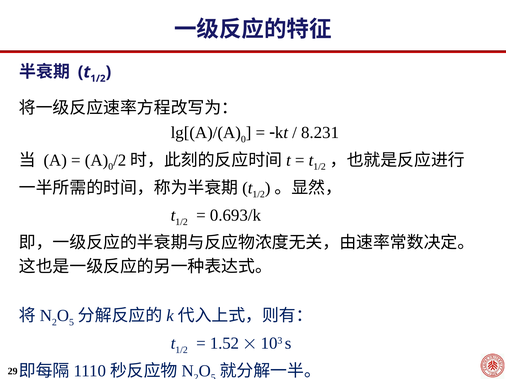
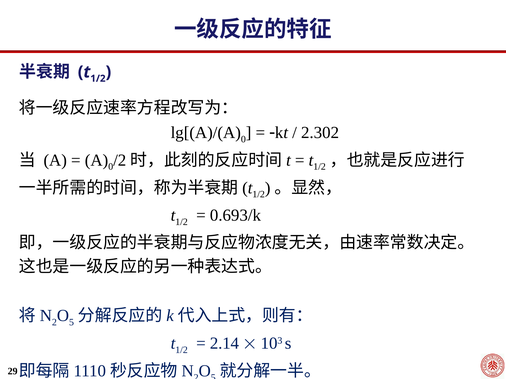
8.231: 8.231 -> 2.302 (320, 133)
1.52: 1.52 -> 2.14 (224, 344)
